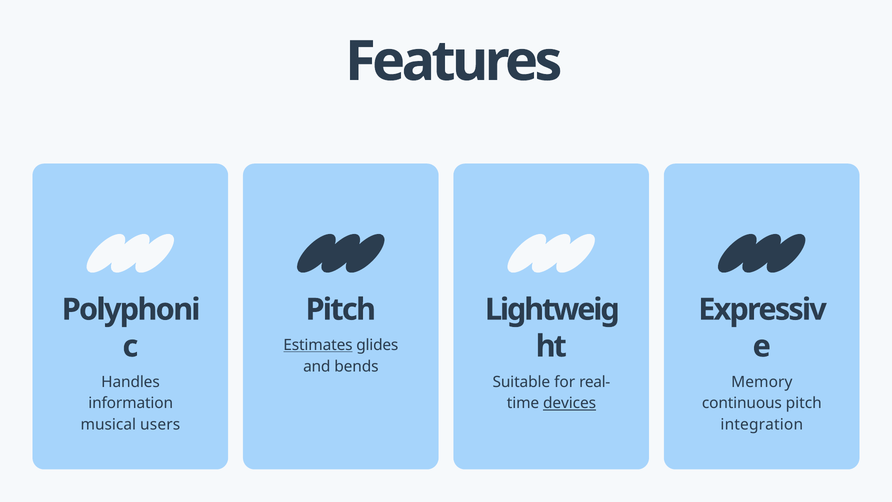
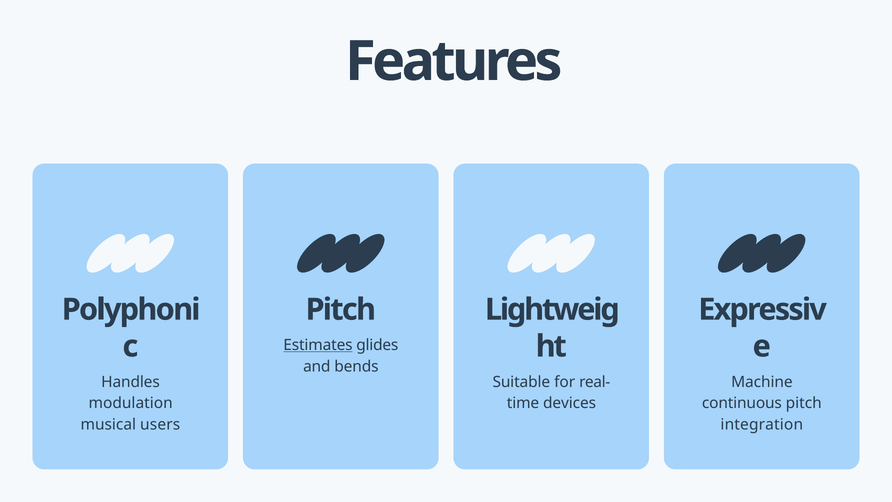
Memory: Memory -> Machine (762, 382)
information: information -> modulation (131, 403)
devices underline: present -> none (570, 403)
